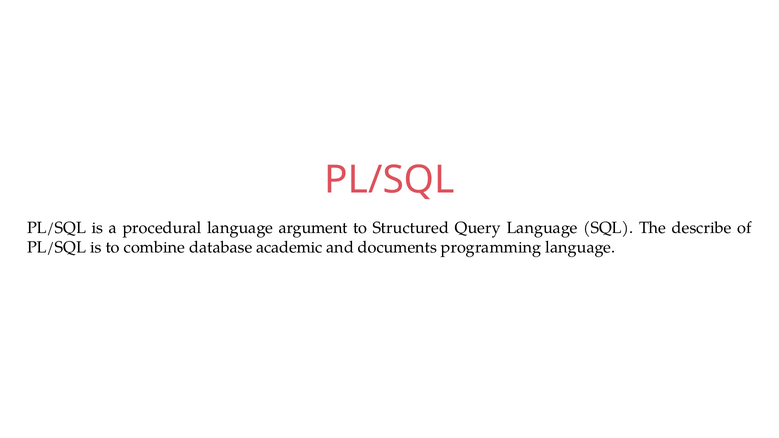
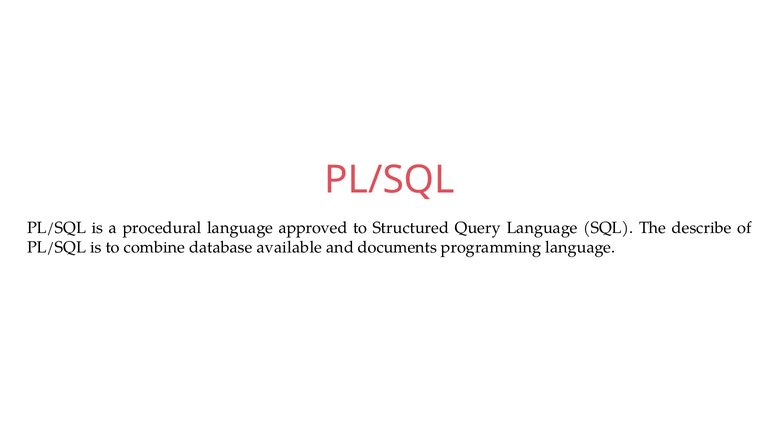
argument: argument -> approved (313, 228)
academic: academic -> available (289, 247)
